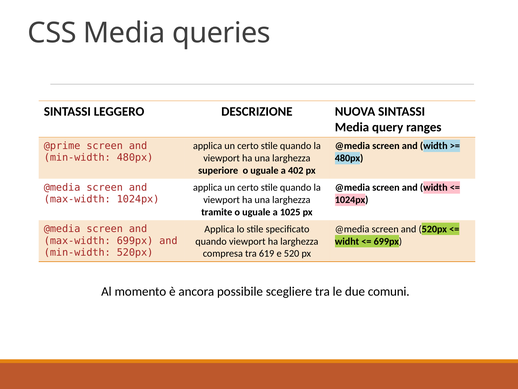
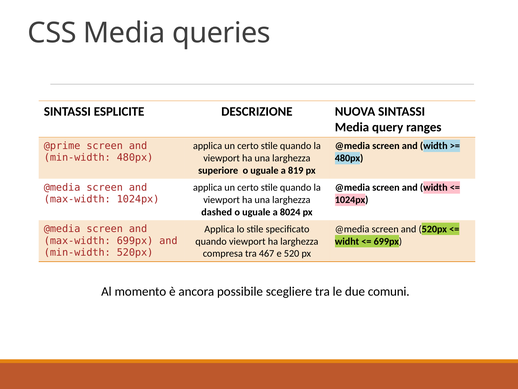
LEGGERO: LEGGERO -> ESPLICITE (119, 111)
402: 402 -> 819 (296, 170)
tramite: tramite -> dashed (217, 212)
1025: 1025 -> 8024 (290, 212)
619: 619 -> 467 (267, 253)
